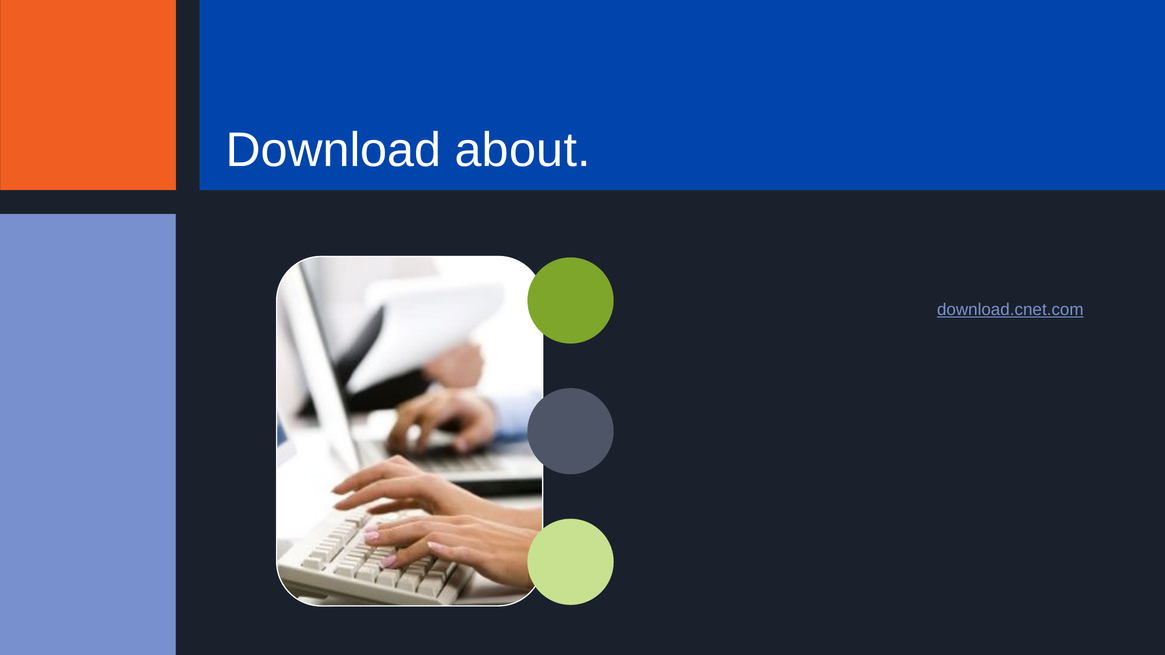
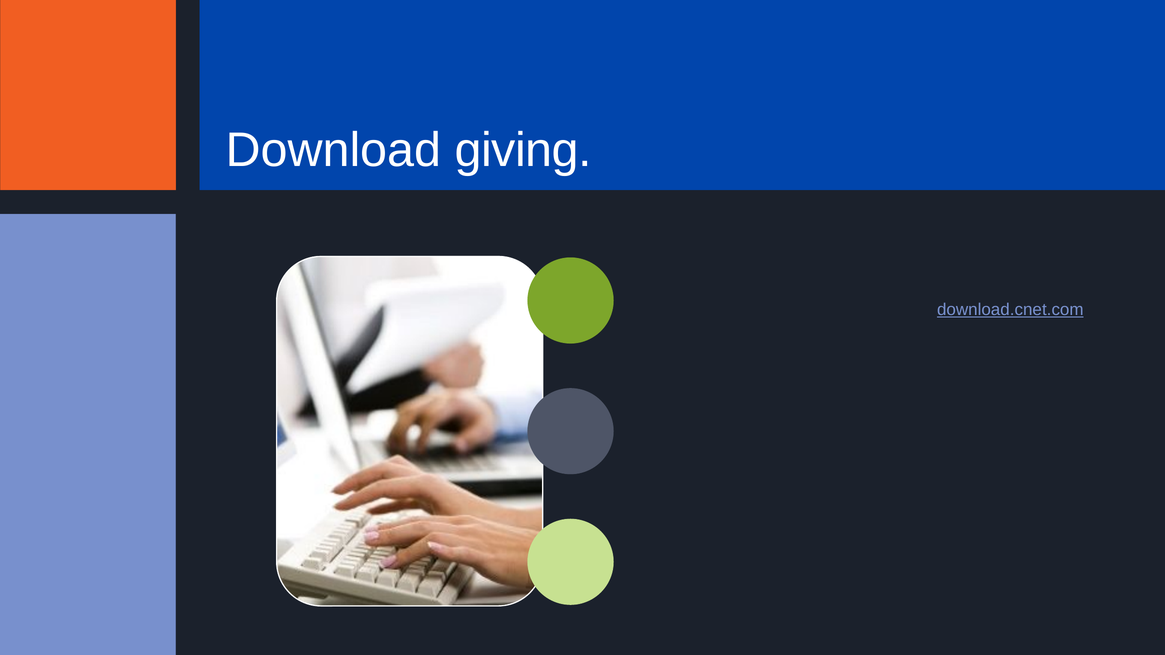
about: about -> giving (523, 151)
